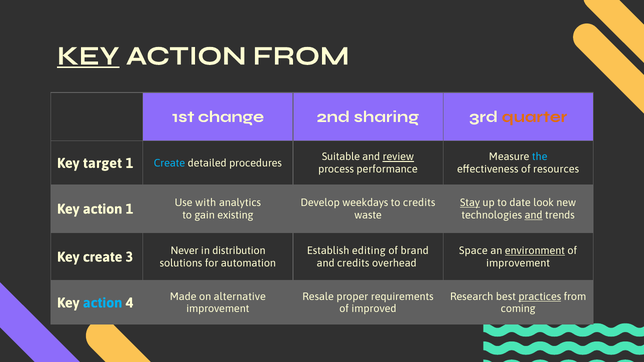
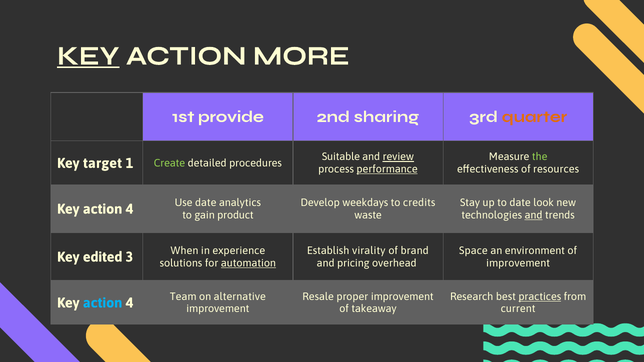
ACTION FROM: FROM -> MORE (301, 56)
change: change -> provide (231, 117)
the colour: light blue -> light green (540, 157)
Create colour: light blue -> light green (169, 163)
performance underline: none -> present (387, 169)
Stay underline: present -> none (470, 203)
1: 1 -> 4 (129, 209)
Use with: with -> date (206, 203)
existing: existing -> product (235, 215)
editing: editing -> virality (369, 251)
environment underline: present -> none (535, 251)
Key create: create -> edited (103, 257)
Never: Never -> When (184, 251)
distribution: distribution -> experience (239, 251)
automation underline: none -> present (248, 263)
and credits: credits -> pricing (353, 263)
proper requirements: requirements -> improvement (402, 297)
Made: Made -> Team (183, 297)
improved: improved -> takeaway (374, 309)
coming: coming -> current (518, 309)
